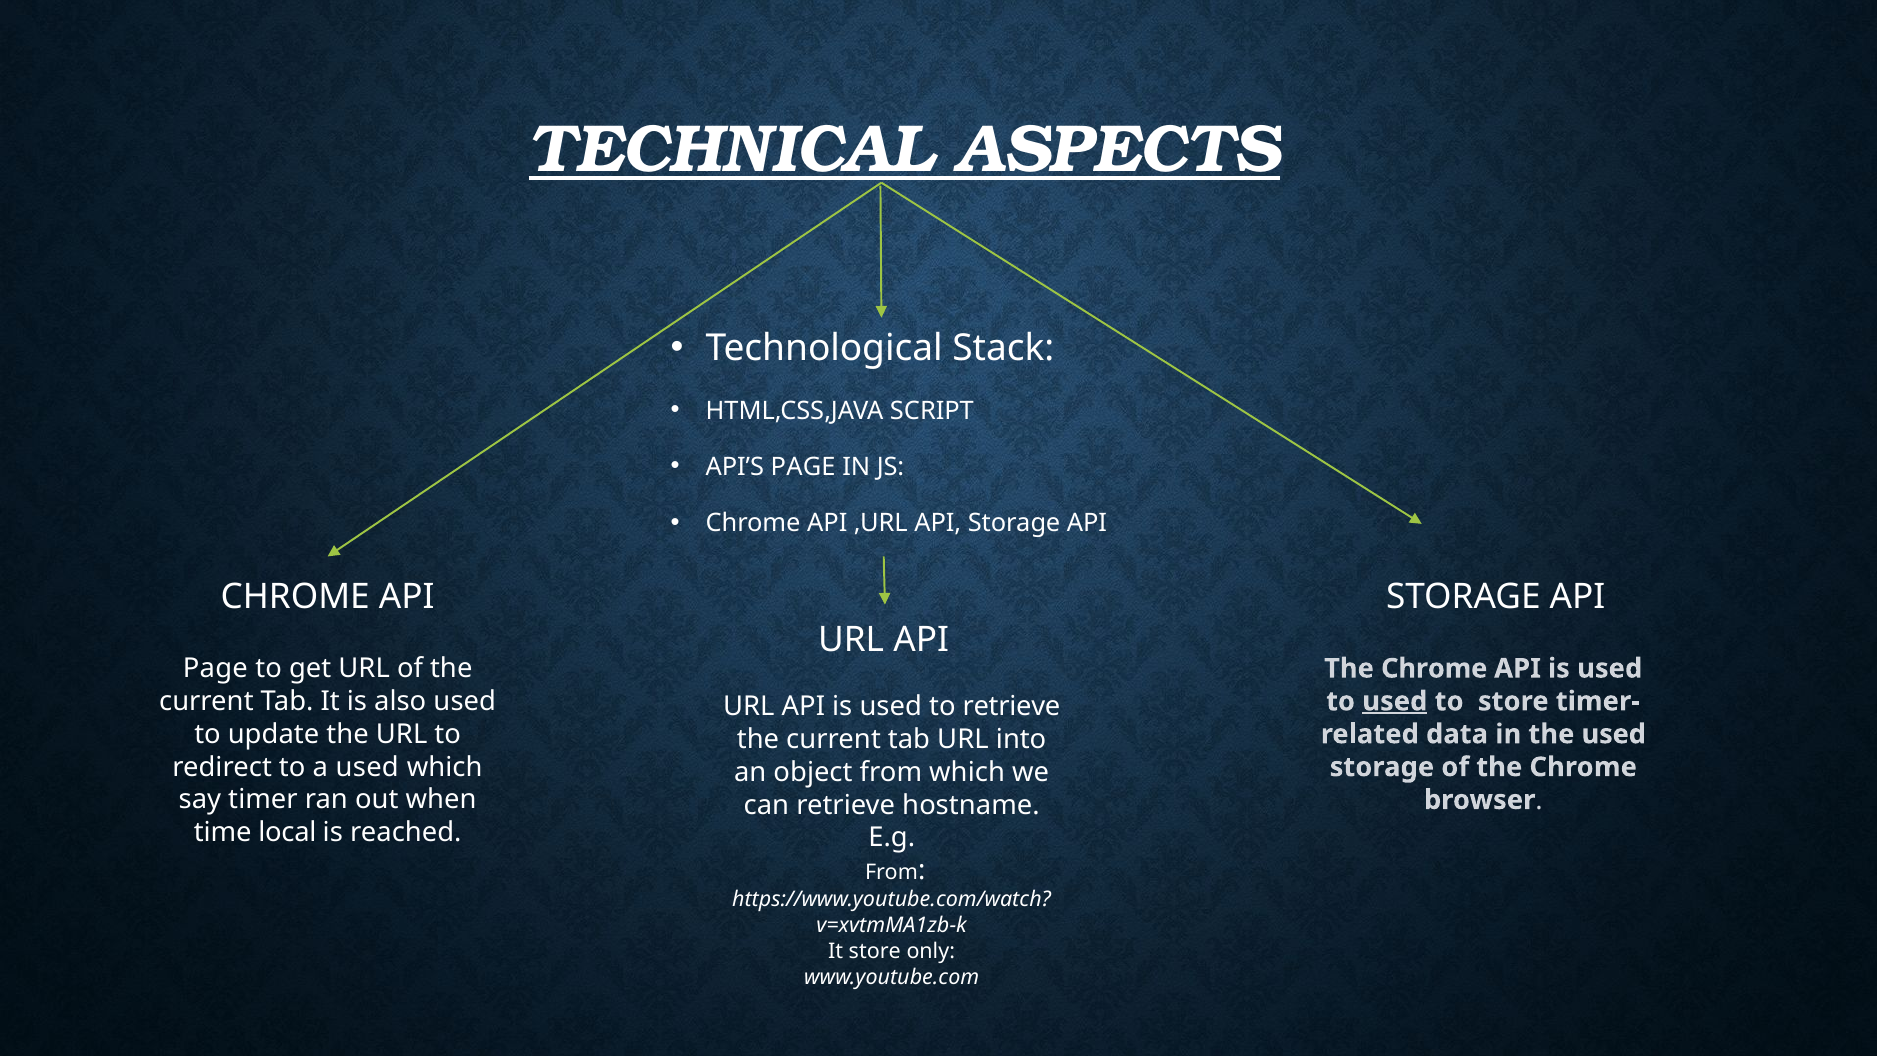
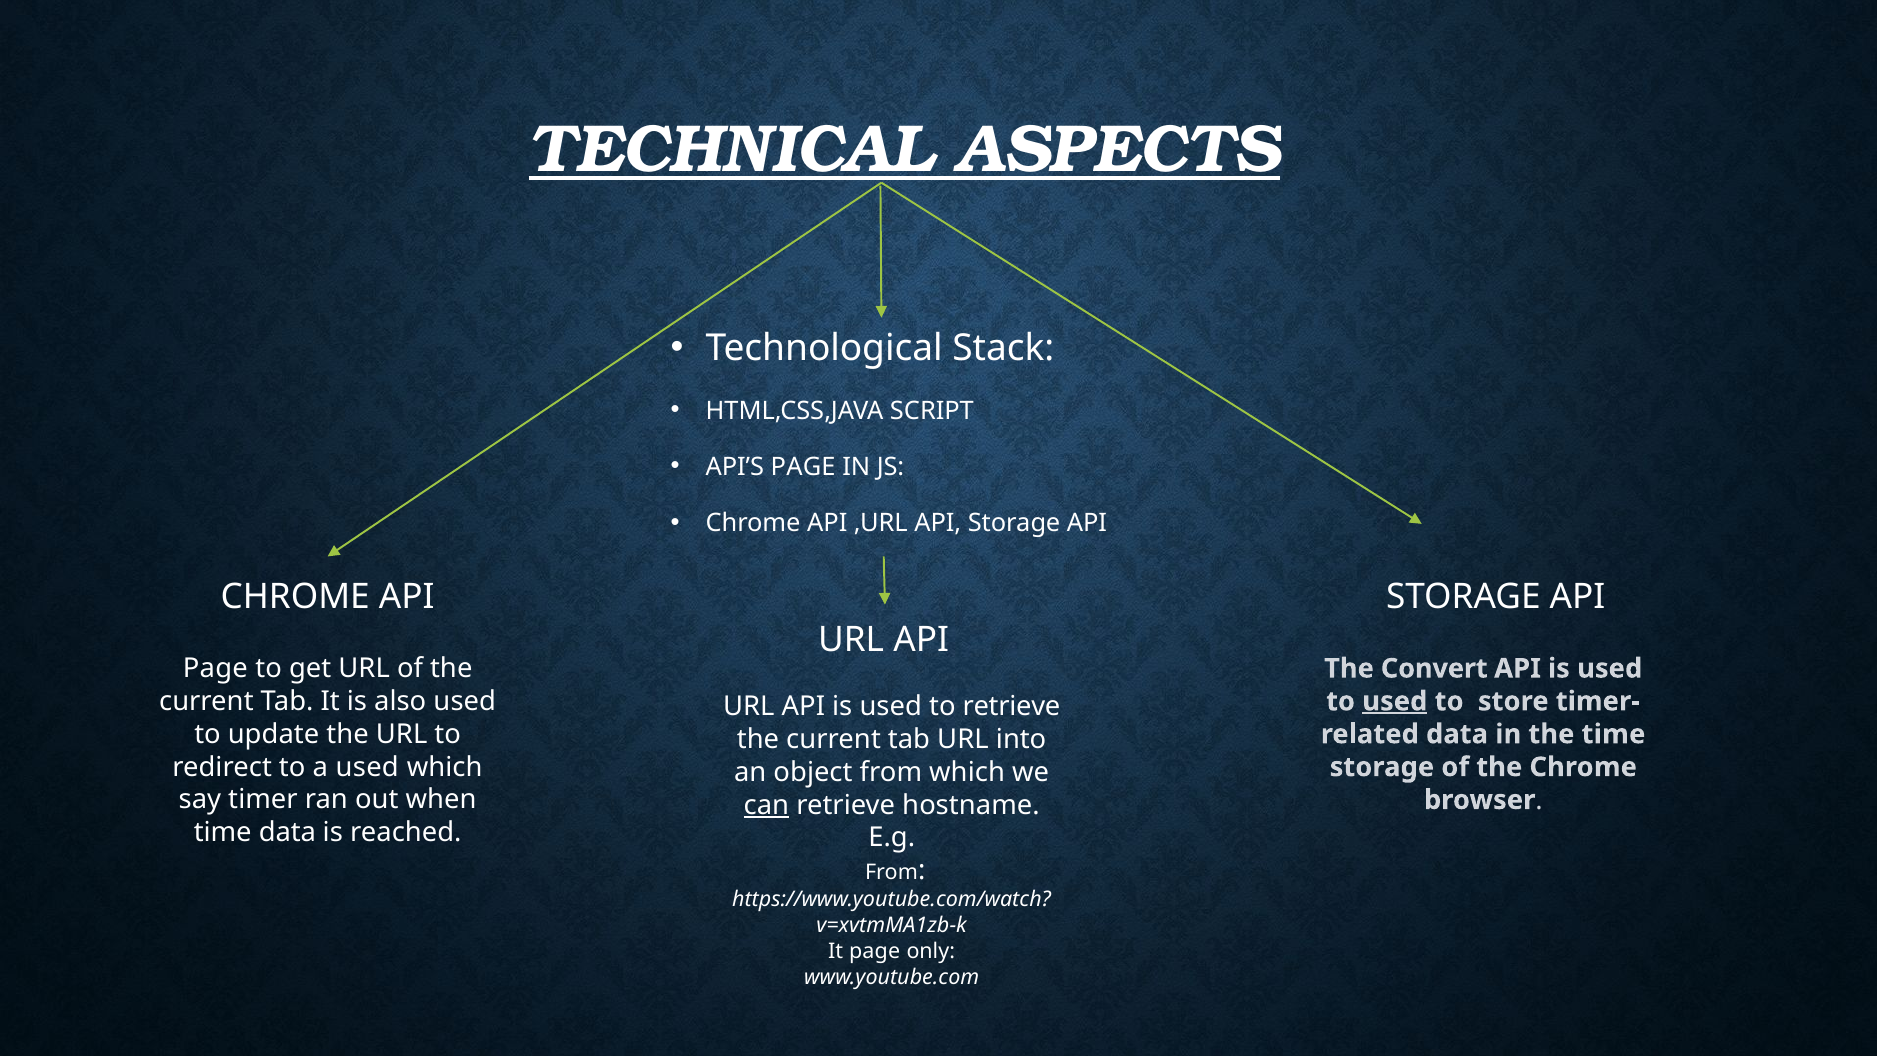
Chrome: Chrome -> Convert (1434, 668)
the used: used -> time (1613, 734)
can underline: none -> present (766, 805)
time local: local -> data (287, 833)
It store: store -> page (875, 951)
